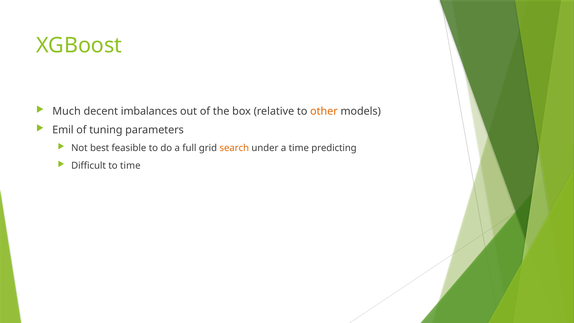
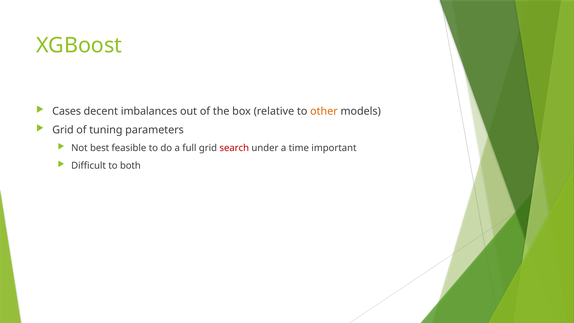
Much: Much -> Cases (67, 111)
Emil: Emil -> Grid (63, 130)
search colour: orange -> red (234, 148)
predicting: predicting -> important (334, 148)
to time: time -> both (130, 166)
